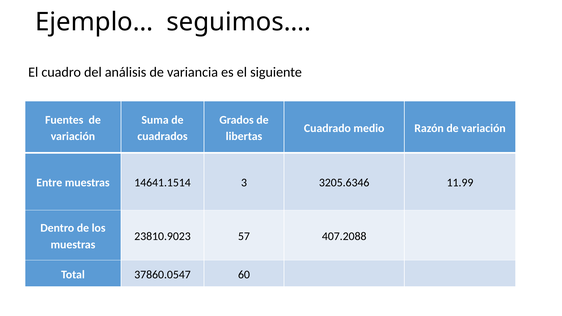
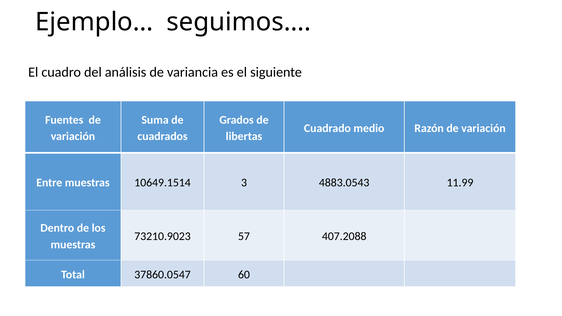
14641.1514: 14641.1514 -> 10649.1514 (163, 183)
3205.6346: 3205.6346 -> 4883.0543 (344, 183)
23810.9023: 23810.9023 -> 73210.9023 (163, 236)
